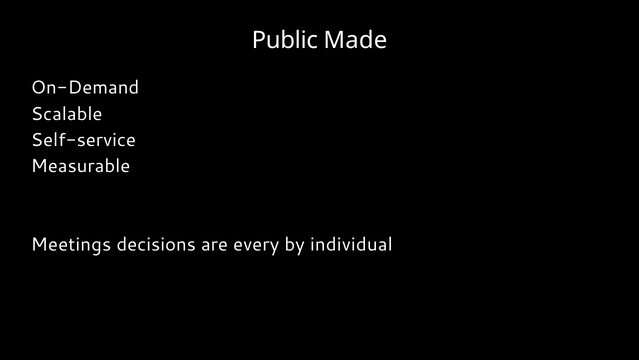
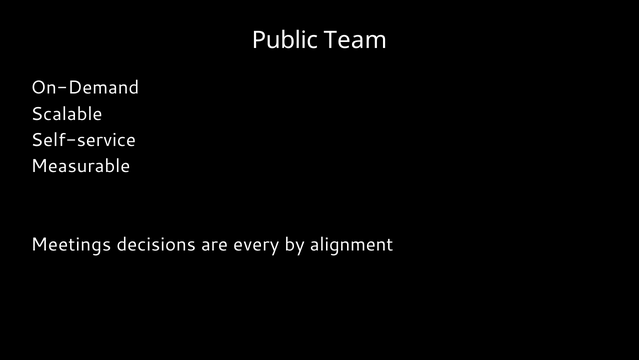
Made: Made -> Team (355, 40)
individual: individual -> alignment (352, 244)
